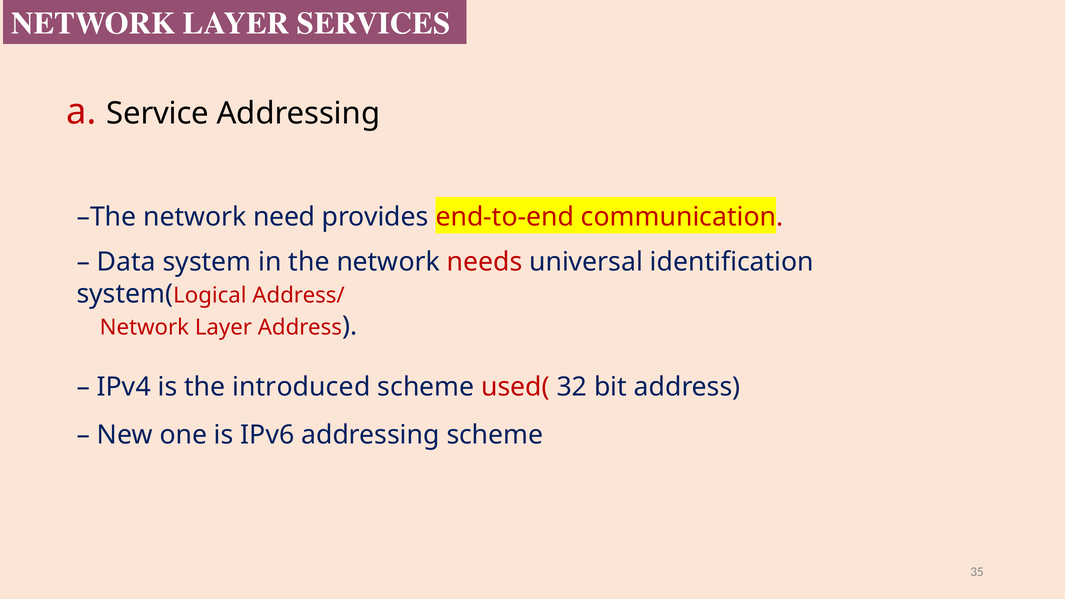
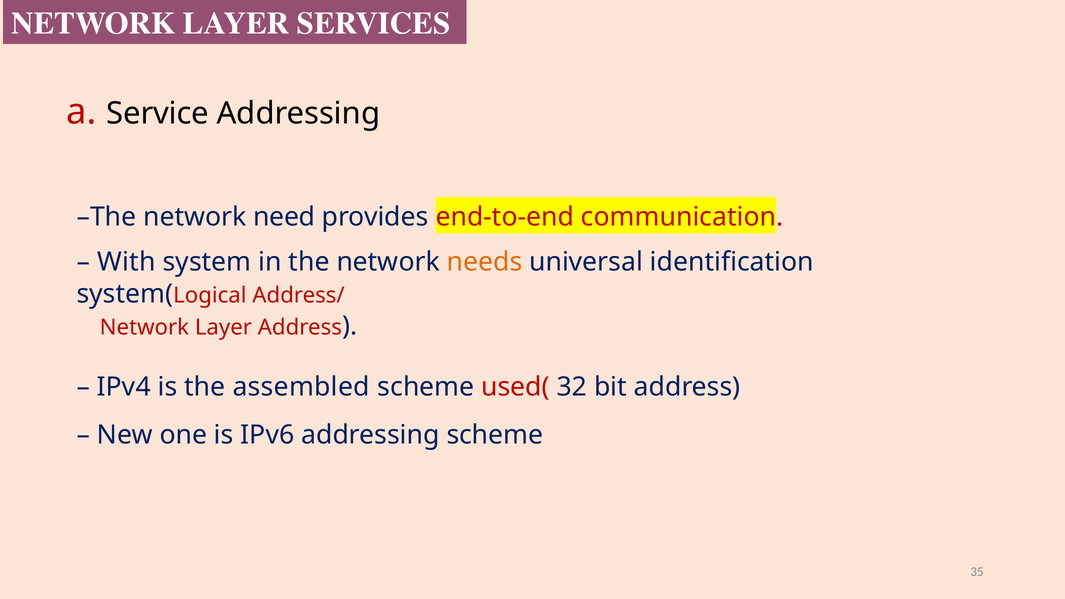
Data: Data -> With (126, 262)
needs colour: red -> orange (484, 262)
introduced: introduced -> assembled (301, 387)
